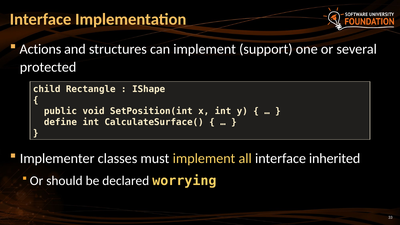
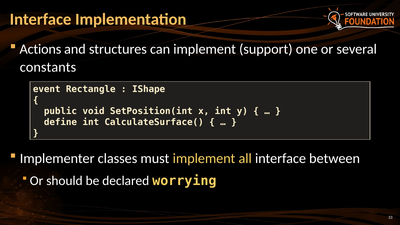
protected: protected -> constants (48, 67)
child: child -> event (47, 89)
inherited: inherited -> between (335, 159)
